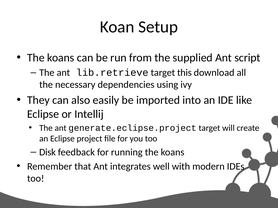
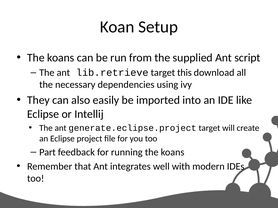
Disk: Disk -> Part (47, 152)
